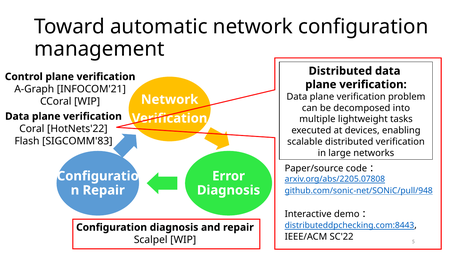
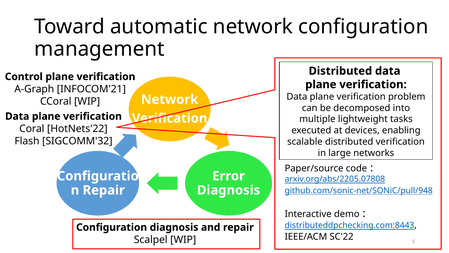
SIGCOMM'83: SIGCOMM'83 -> SIGCOMM'32 (77, 141)
